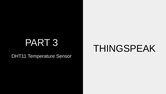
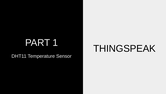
3: 3 -> 1 (55, 42)
